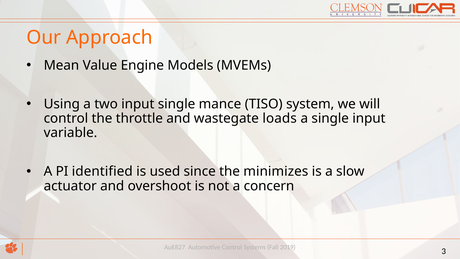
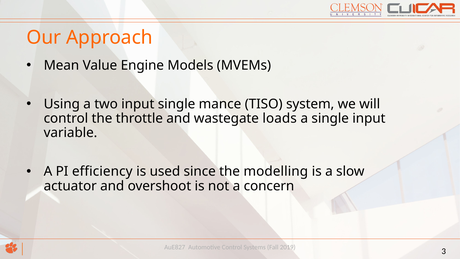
identified: identified -> efficiency (102, 171)
minimizes: minimizes -> modelling (276, 171)
